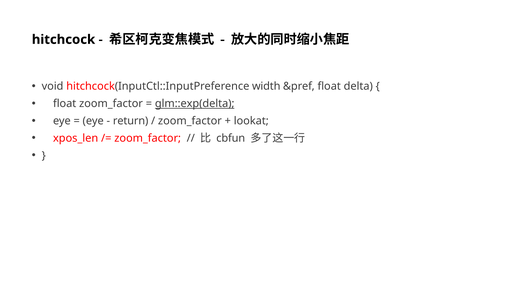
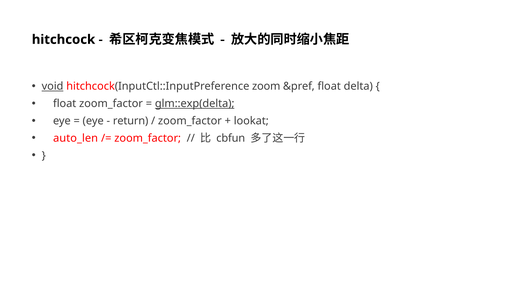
void underline: none -> present (53, 86)
width: width -> zoom (266, 86)
xpos_len: xpos_len -> auto_len (76, 138)
